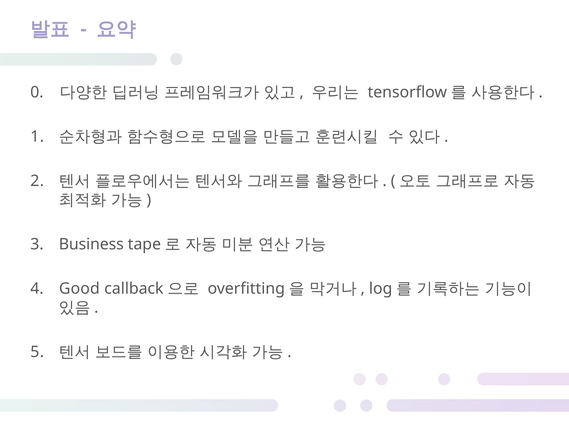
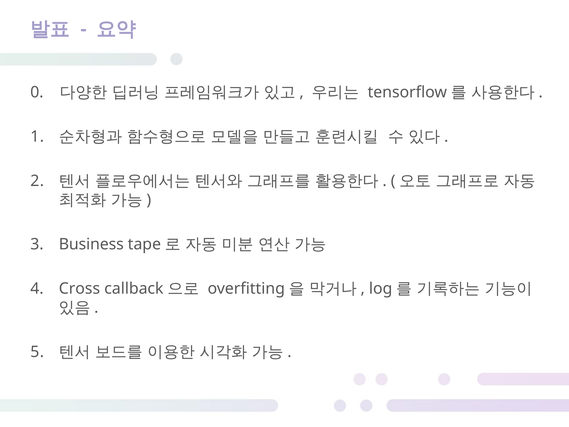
Good: Good -> Cross (79, 288)
